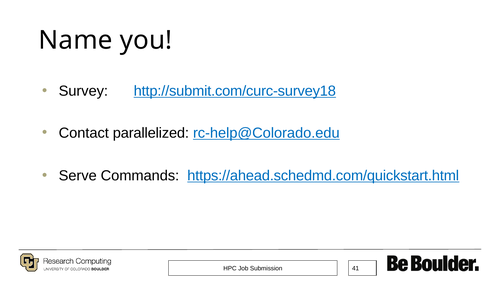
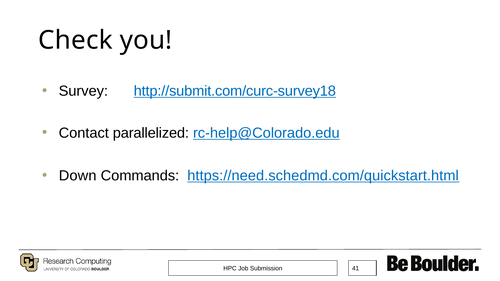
Name: Name -> Check (76, 40)
Serve: Serve -> Down (78, 176)
https://ahead.schedmd.com/quickstart.html: https://ahead.schedmd.com/quickstart.html -> https://need.schedmd.com/quickstart.html (323, 176)
